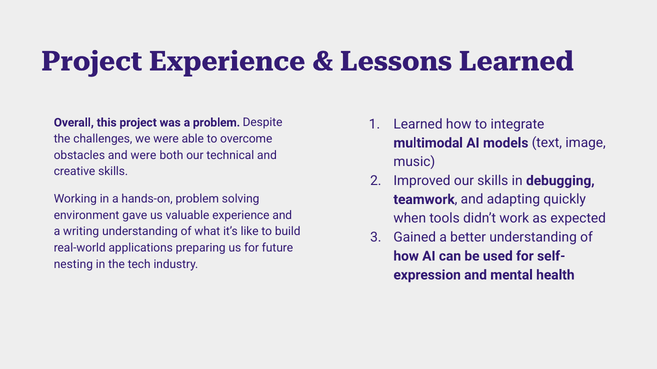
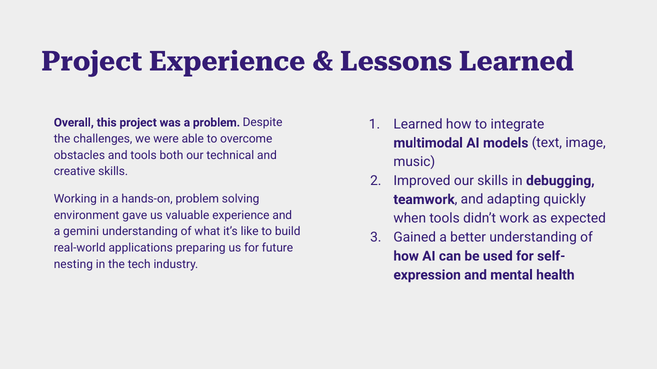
and were: were -> tools (144, 155)
writing: writing -> gemini (81, 232)
